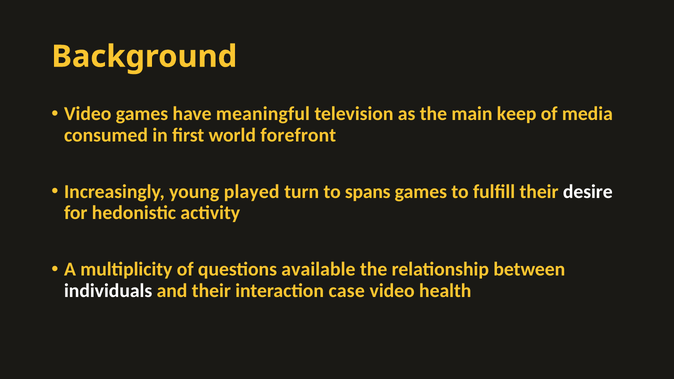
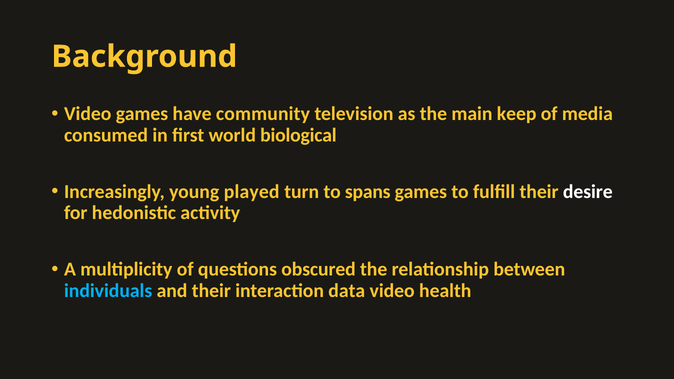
meaningful: meaningful -> community (263, 114)
forefront: forefront -> biological (298, 135)
available: available -> obscured (319, 269)
individuals colour: white -> light blue (108, 291)
case: case -> data (347, 291)
